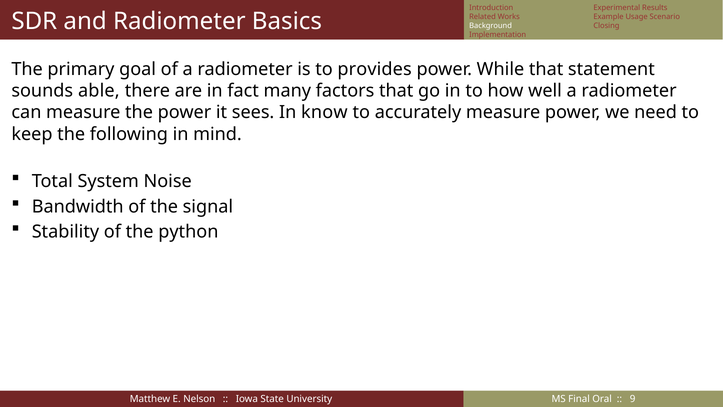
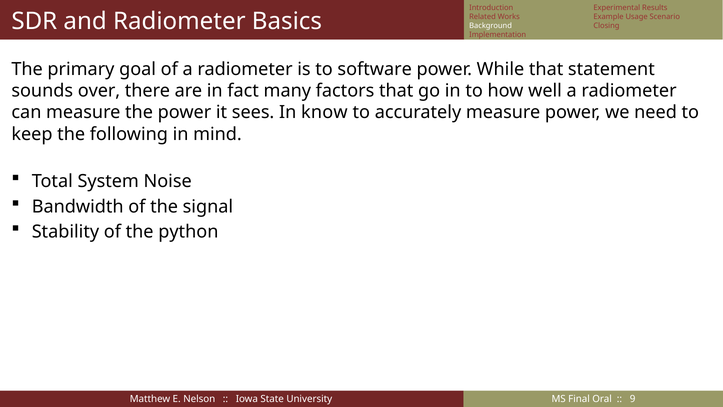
provides: provides -> software (375, 69)
able: able -> over (99, 91)
